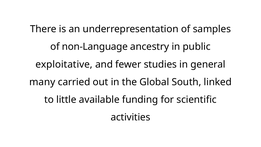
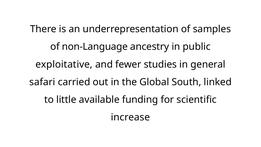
many: many -> safari (42, 82)
activities: activities -> increase (130, 117)
